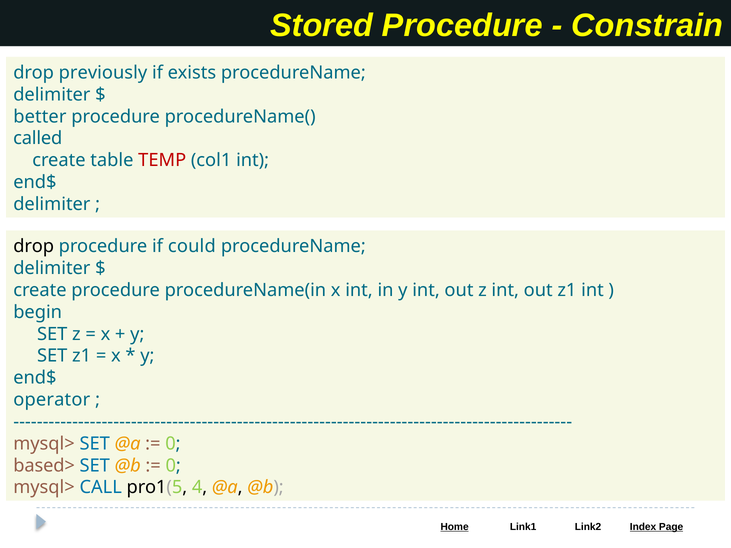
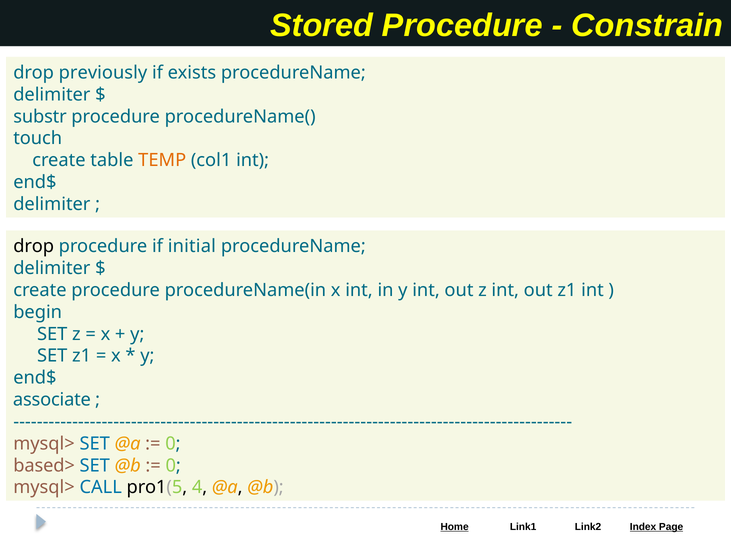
better: better -> substr (40, 117)
called: called -> touch (38, 139)
TEMP colour: red -> orange (162, 160)
could: could -> initial (192, 246)
operator: operator -> associate (52, 400)
